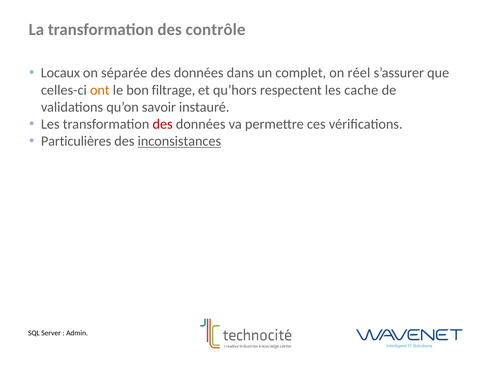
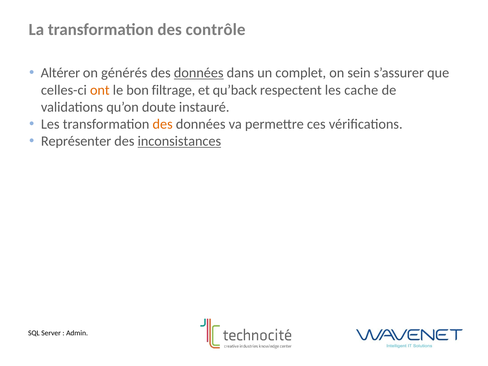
Locaux: Locaux -> Altérer (60, 73)
séparée: séparée -> générés (124, 73)
données underline: none -> present (199, 73)
réel: réel -> sein (359, 73)
qu’hors: qu’hors -> qu’back (235, 90)
savoir: savoir -> doute (159, 107)
des colour: red -> orange (163, 124)
Particulières: Particulières -> Représenter (76, 141)
